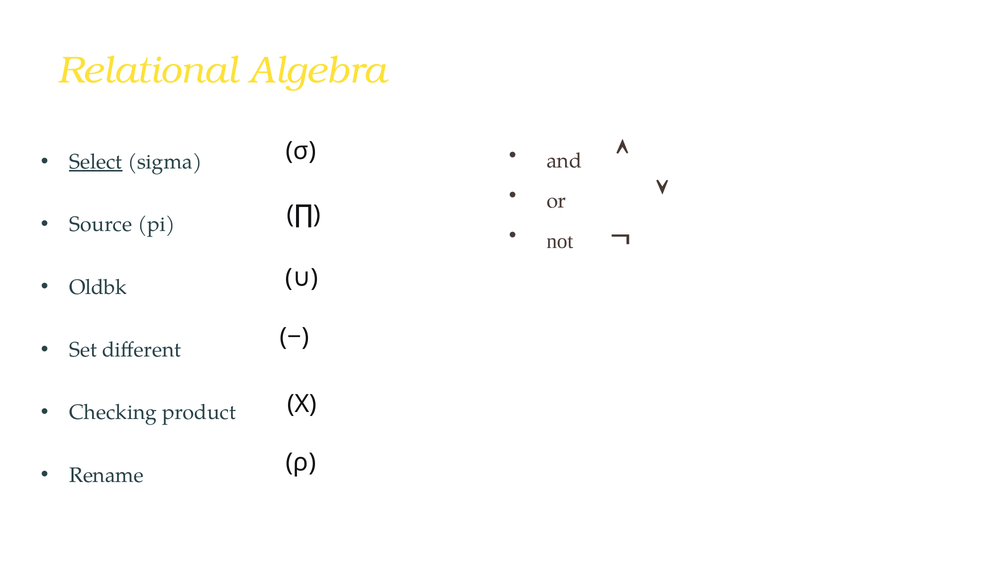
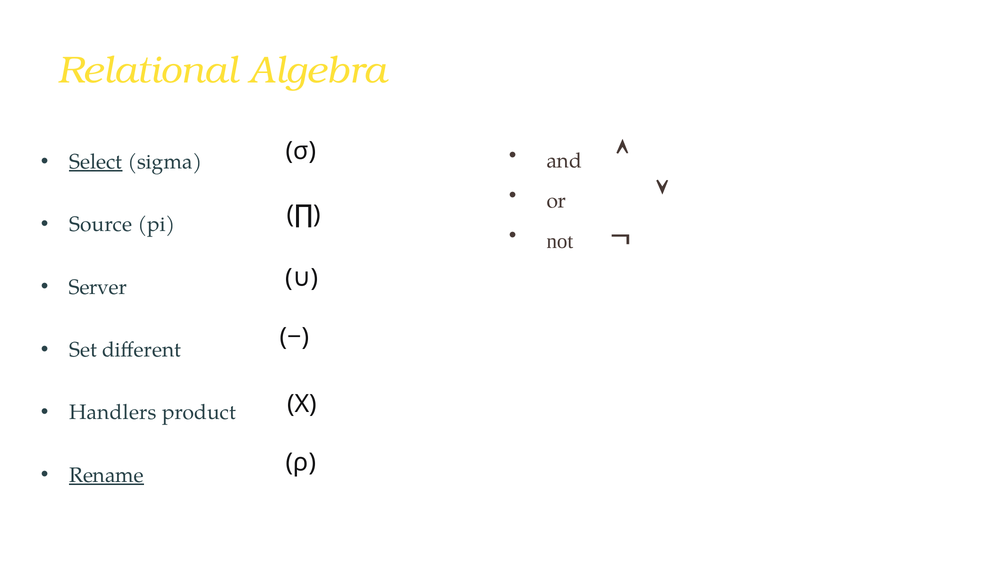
Oldbk: Oldbk -> Server (98, 287)
Checking: Checking -> Handlers (113, 413)
Rename underline: none -> present (106, 475)
